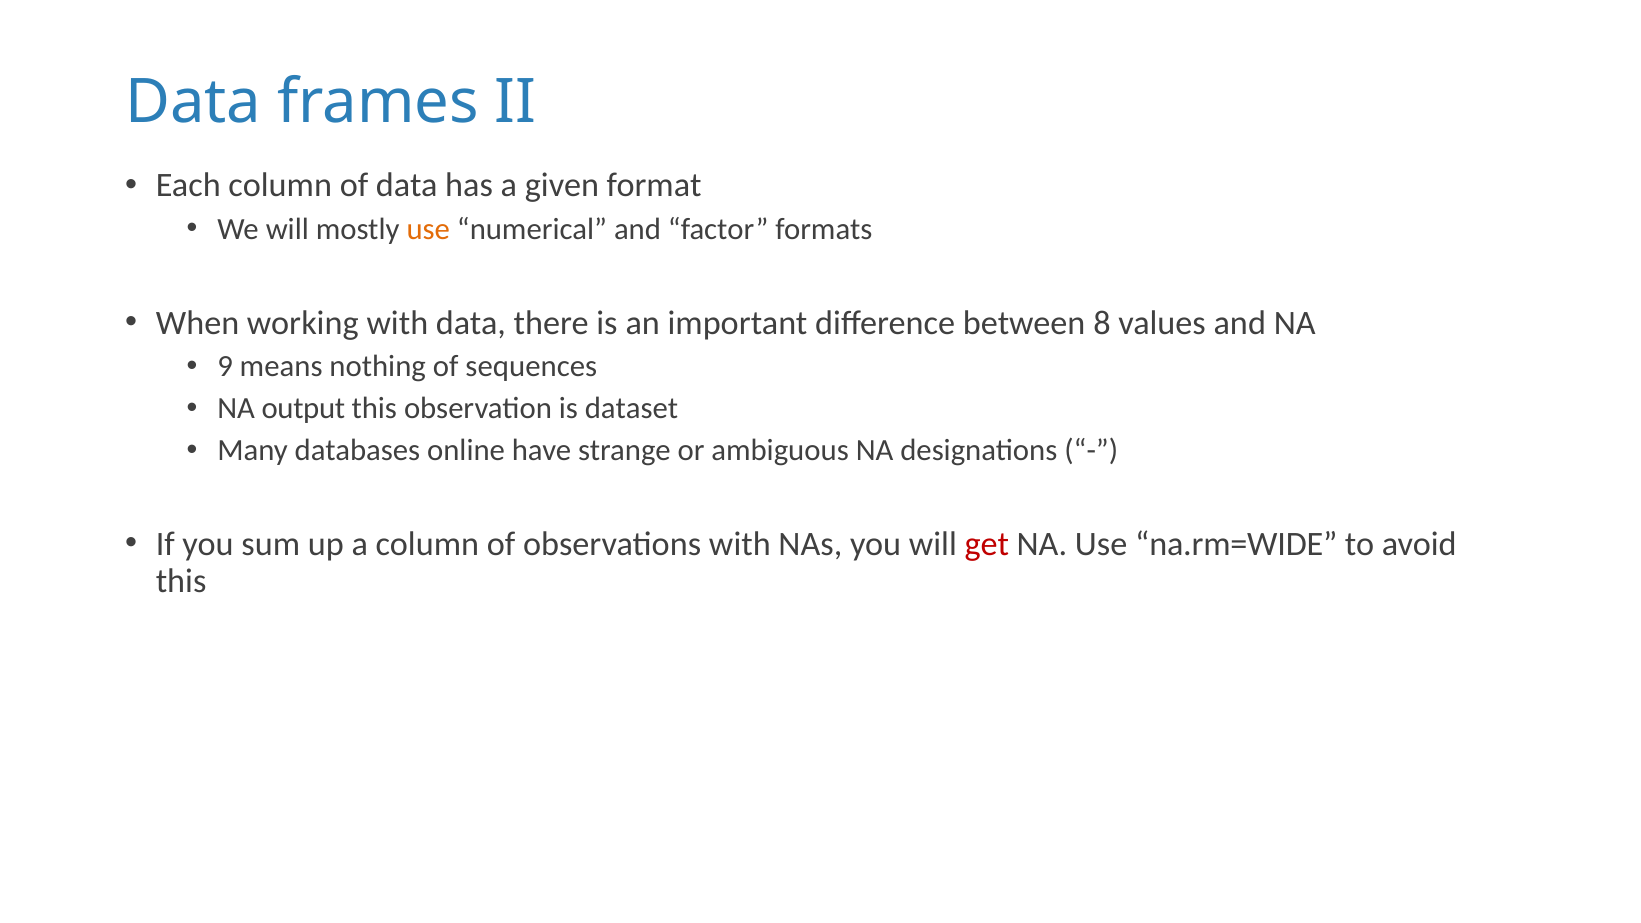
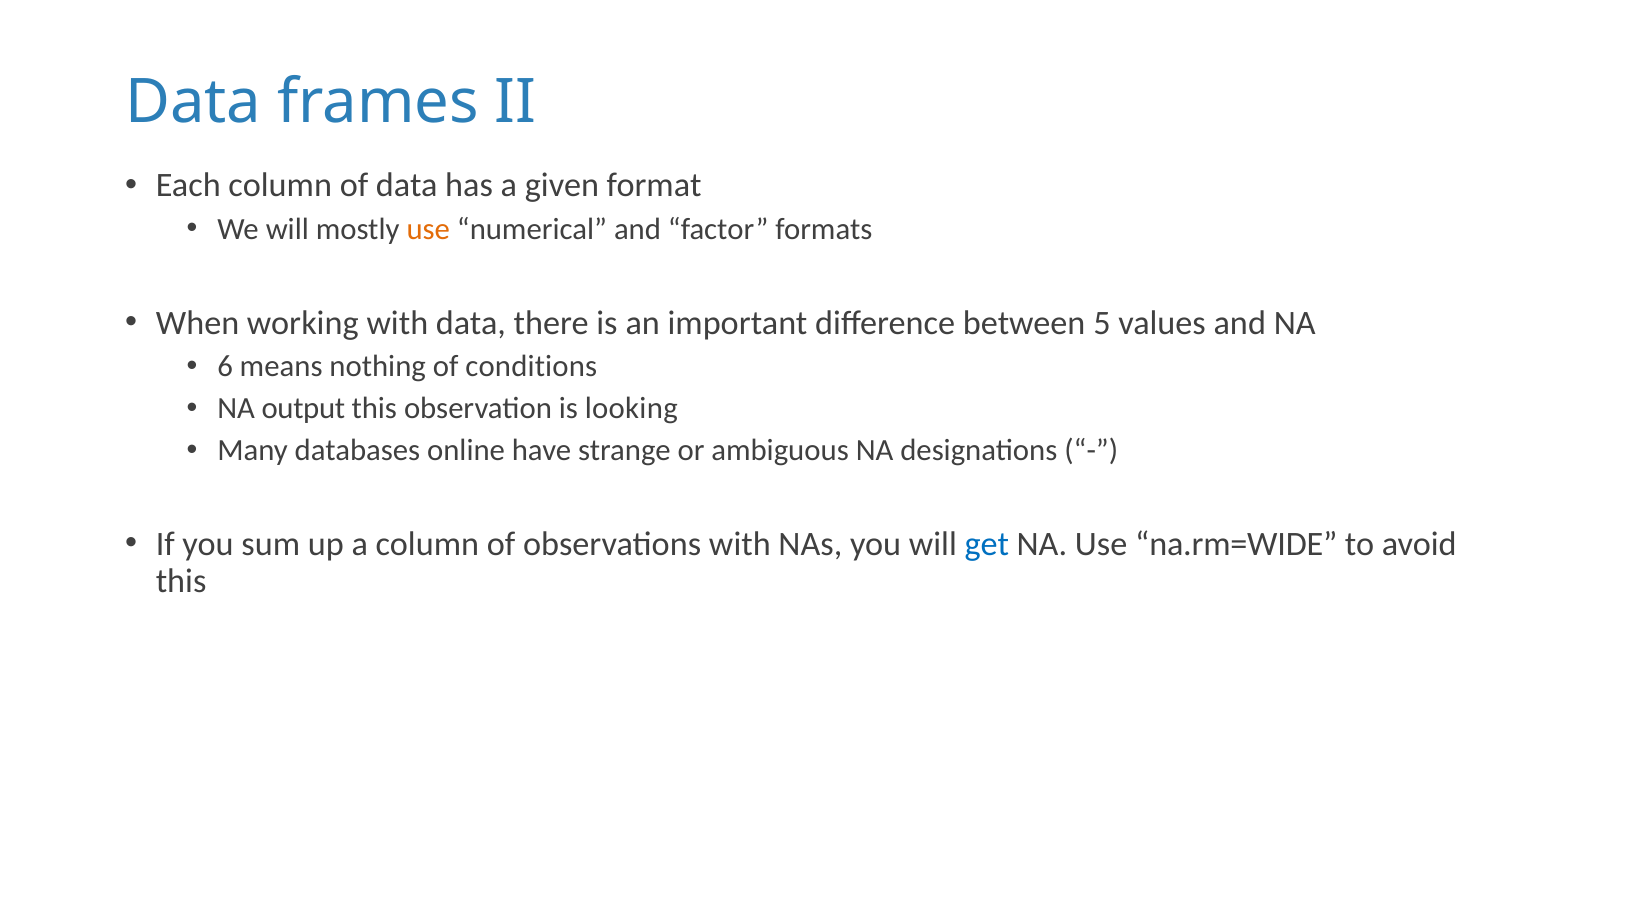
8: 8 -> 5 (1102, 323)
9: 9 -> 6 (225, 367)
sequences: sequences -> conditions (531, 367)
dataset: dataset -> looking (631, 408)
get colour: red -> blue (987, 544)
